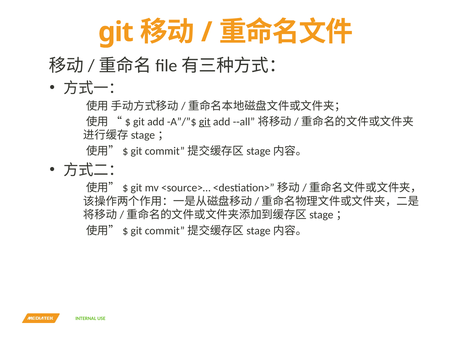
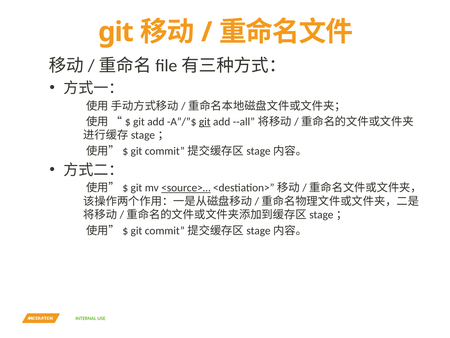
<source>… underline: none -> present (186, 188)
